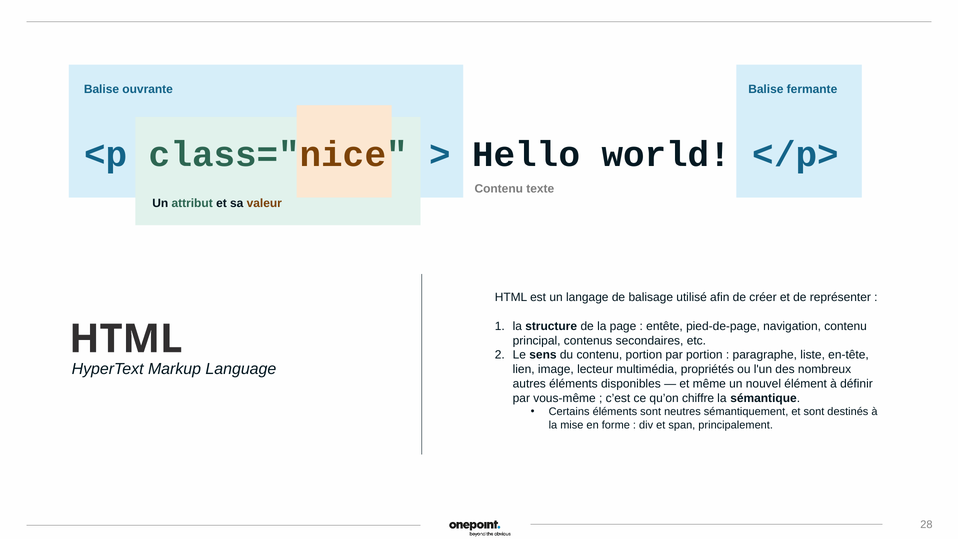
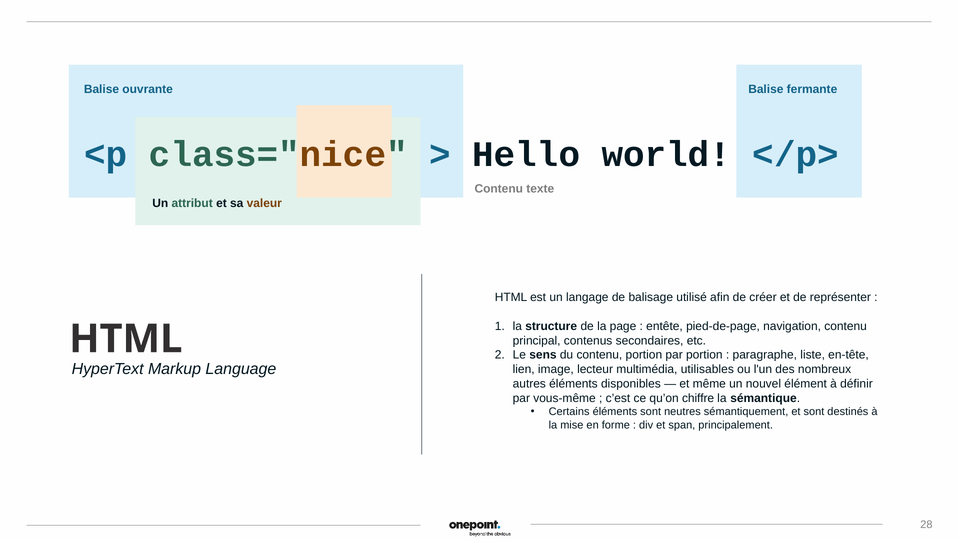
propriétés: propriétés -> utilisables (707, 369)
